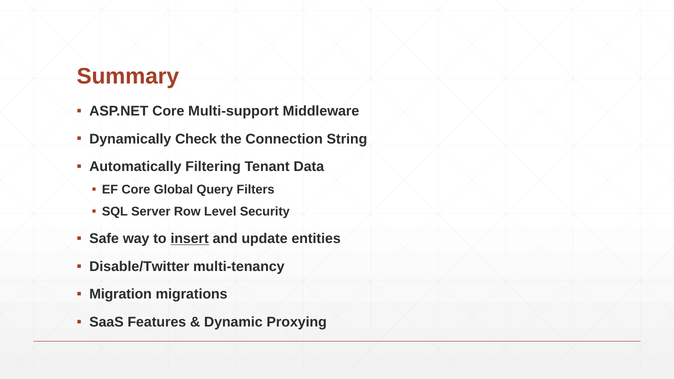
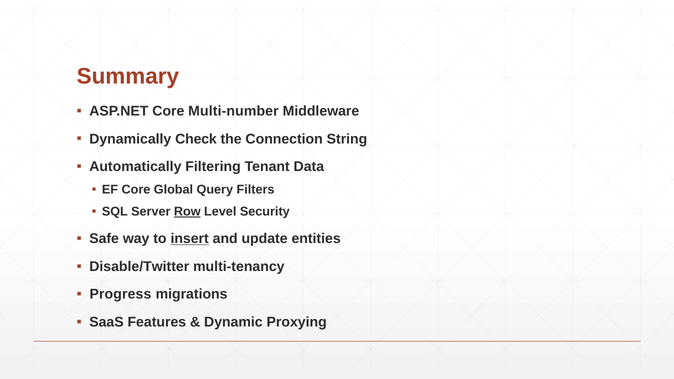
Multi-support: Multi-support -> Multi-number (233, 111)
Row underline: none -> present (187, 212)
Migration: Migration -> Progress (120, 294)
